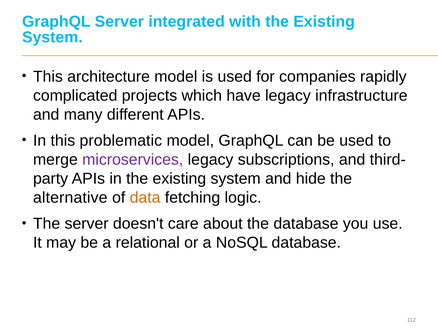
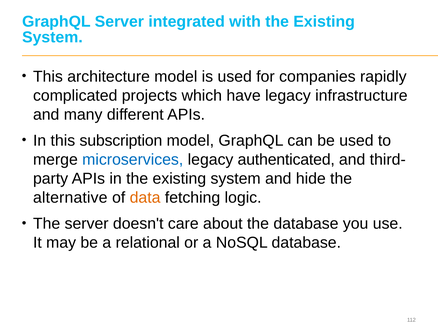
problematic: problematic -> subscription (121, 141)
microservices colour: purple -> blue (133, 160)
subscriptions: subscriptions -> authenticated (286, 160)
